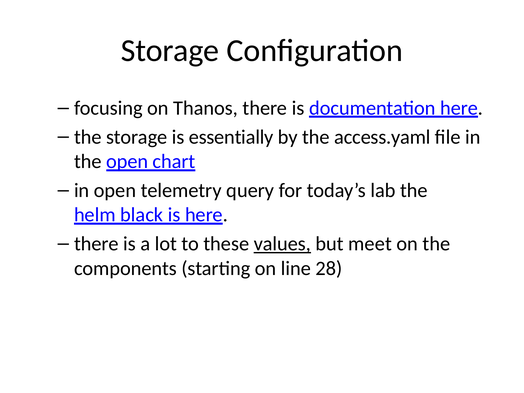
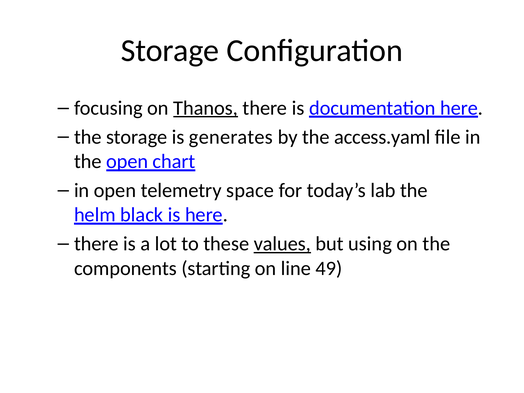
Thanos underline: none -> present (206, 108)
essentially: essentially -> generates (231, 137)
query: query -> space (250, 190)
meet: meet -> using (370, 244)
28: 28 -> 49 (329, 268)
